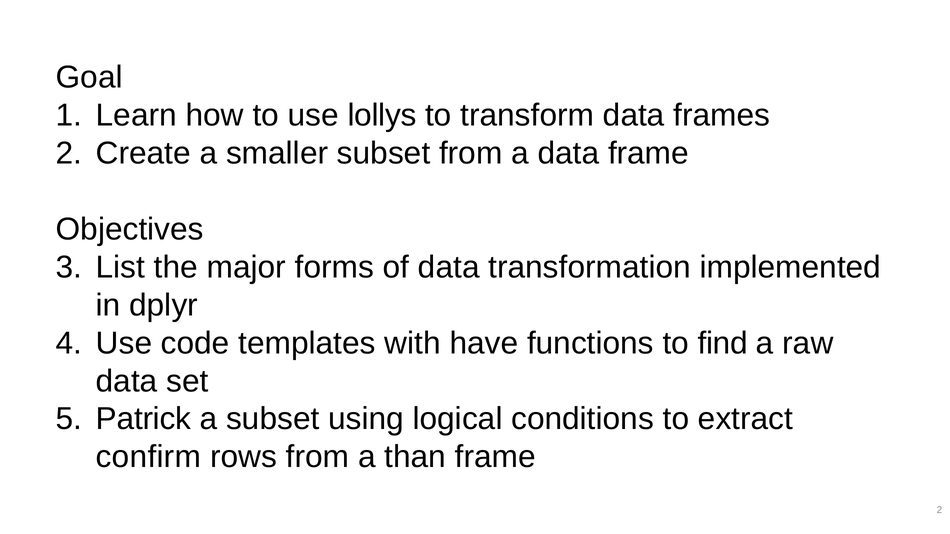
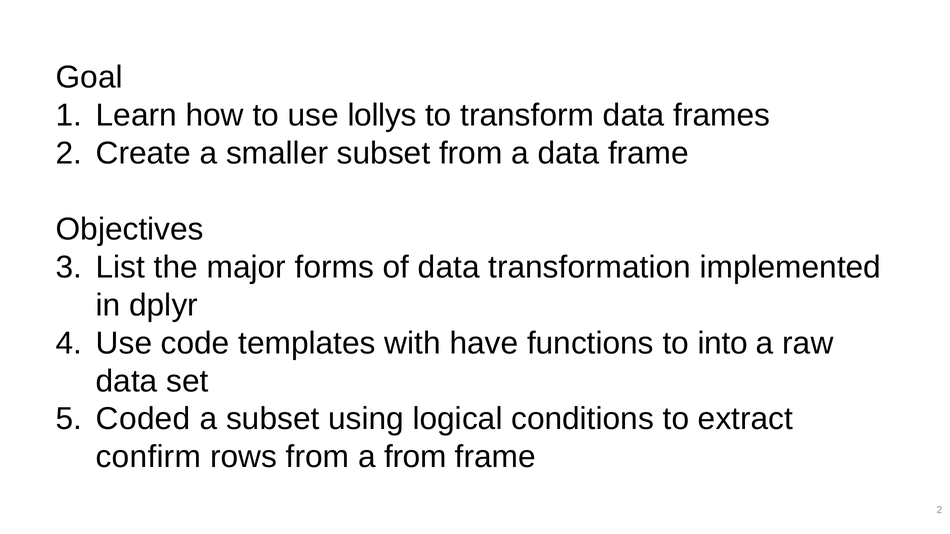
find: find -> into (723, 343)
Patrick: Patrick -> Coded (143, 419)
a than: than -> from (415, 457)
